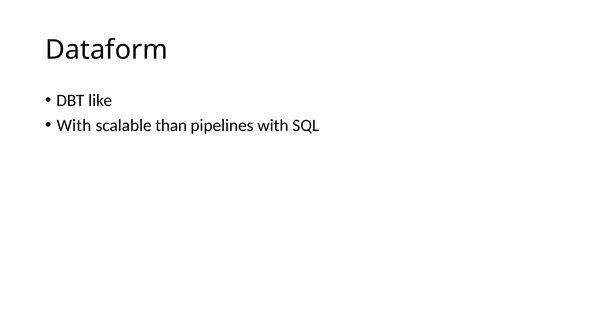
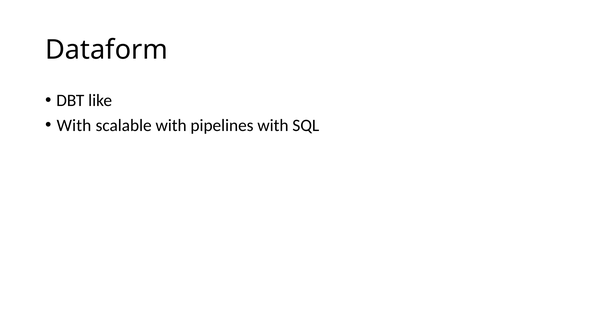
scalable than: than -> with (171, 125)
